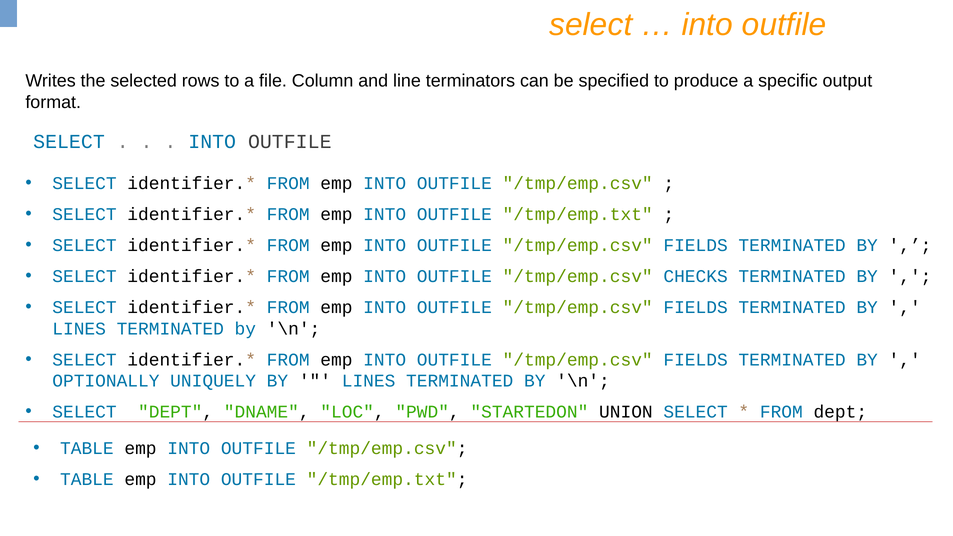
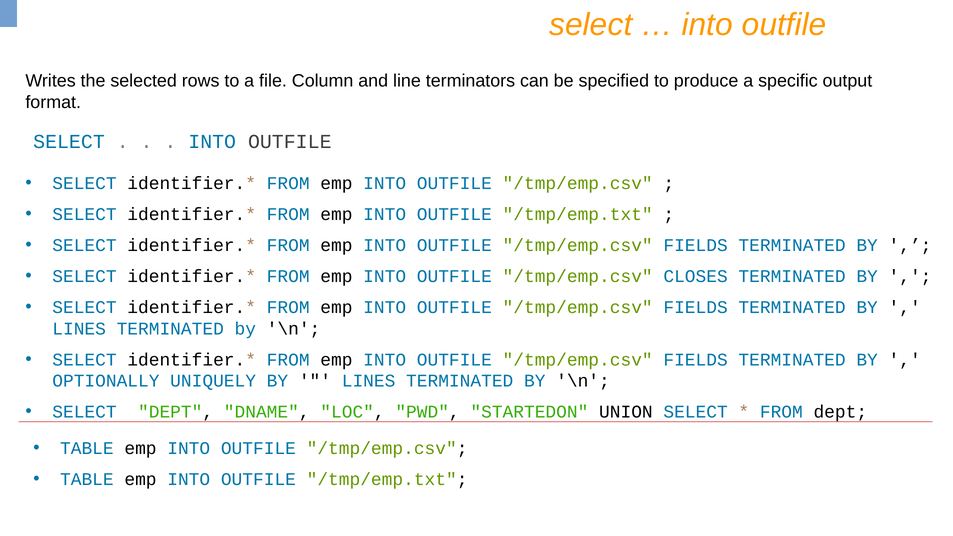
CHECKS: CHECKS -> CLOSES (696, 276)
